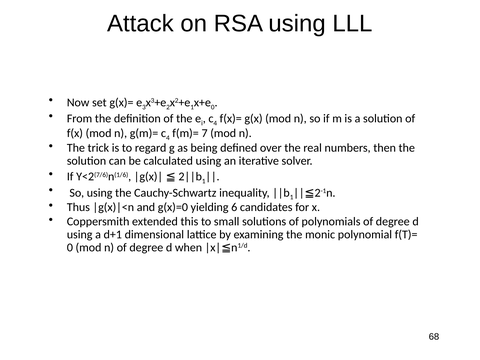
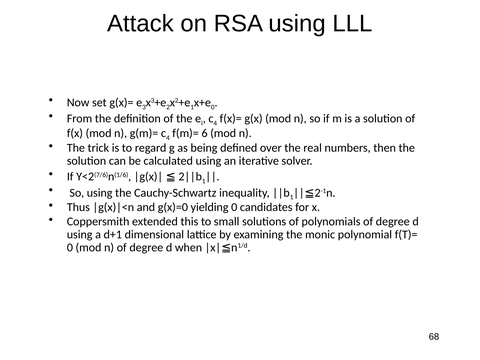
7: 7 -> 6 (205, 133)
yielding 6: 6 -> 0 (234, 207)
